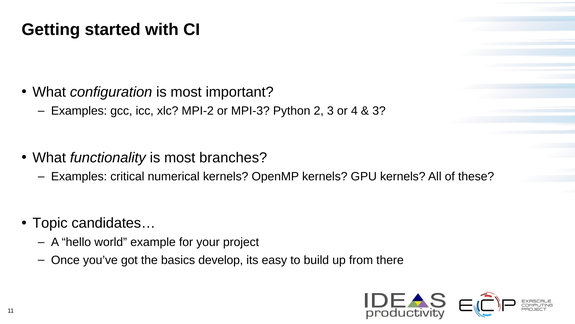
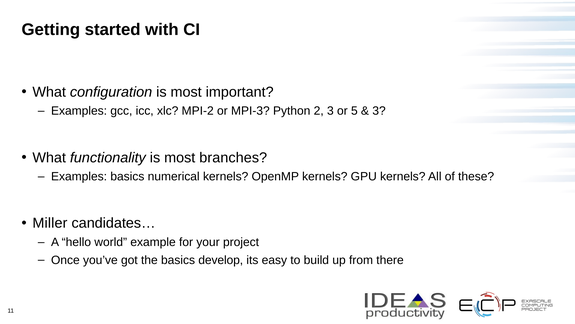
4: 4 -> 5 (354, 111)
Examples critical: critical -> basics (127, 176)
Topic: Topic -> Miller (50, 223)
